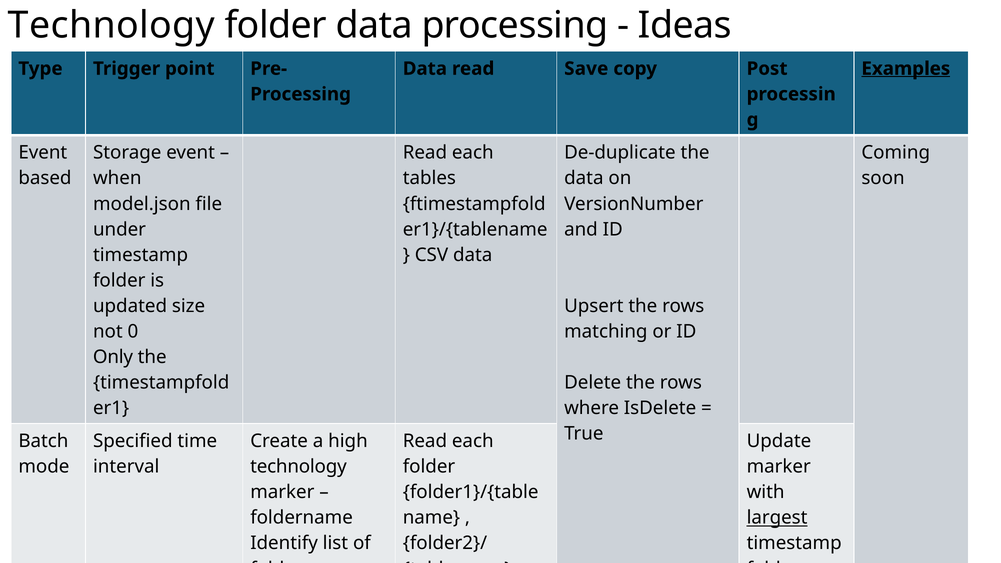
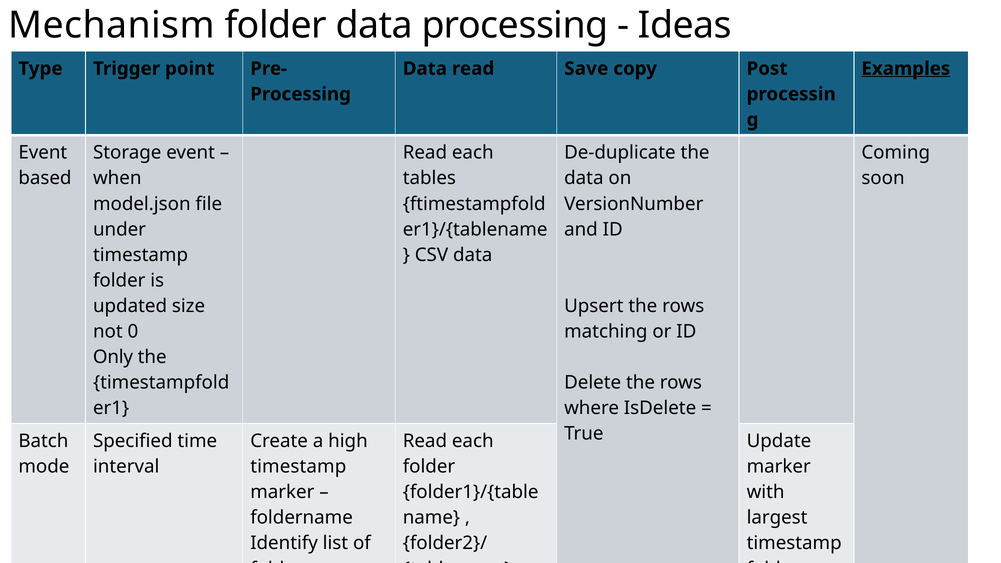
Technology: Technology -> Mechanism (111, 25)
technology: technology -> timestamp (298, 467)
largest underline: present -> none (777, 518)
